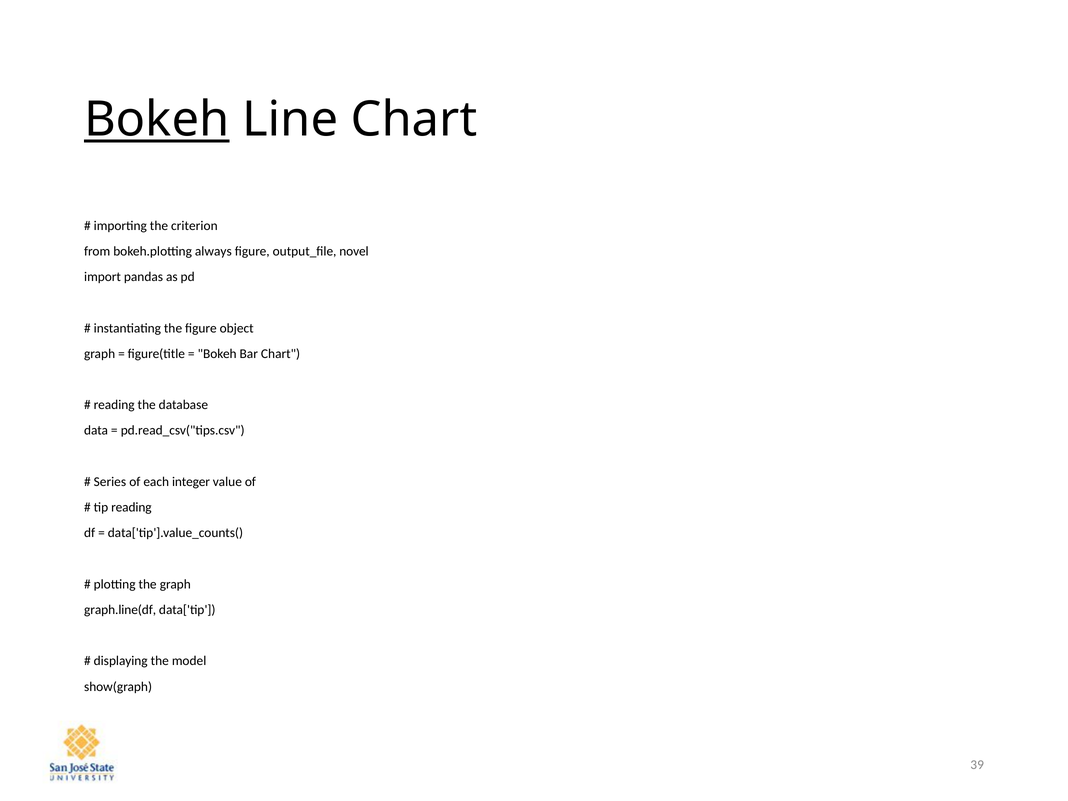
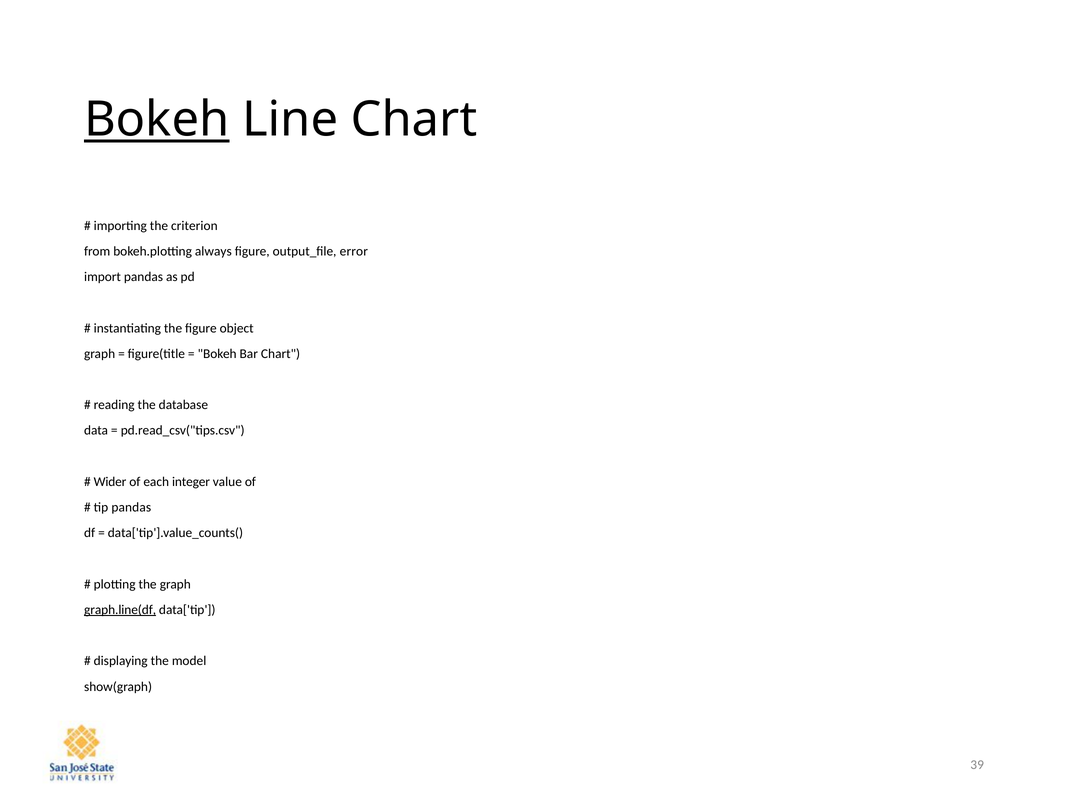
novel: novel -> error (354, 251)
Series: Series -> Wider (110, 482)
tip reading: reading -> pandas (131, 507)
graph.line(df underline: none -> present (120, 610)
